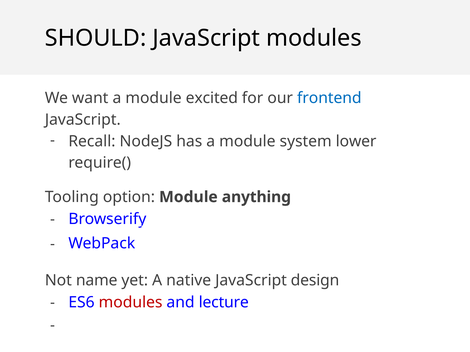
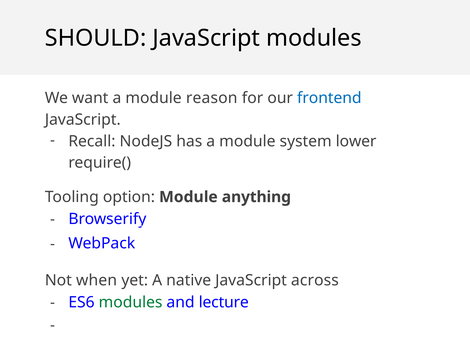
excited: excited -> reason (212, 98)
name: name -> when (97, 281)
design: design -> across (315, 281)
modules colour: red -> green (131, 303)
